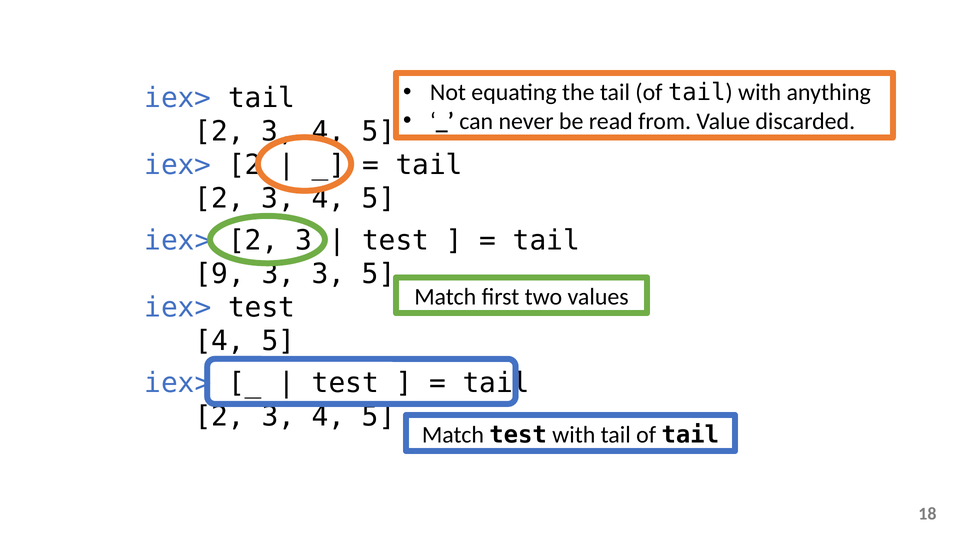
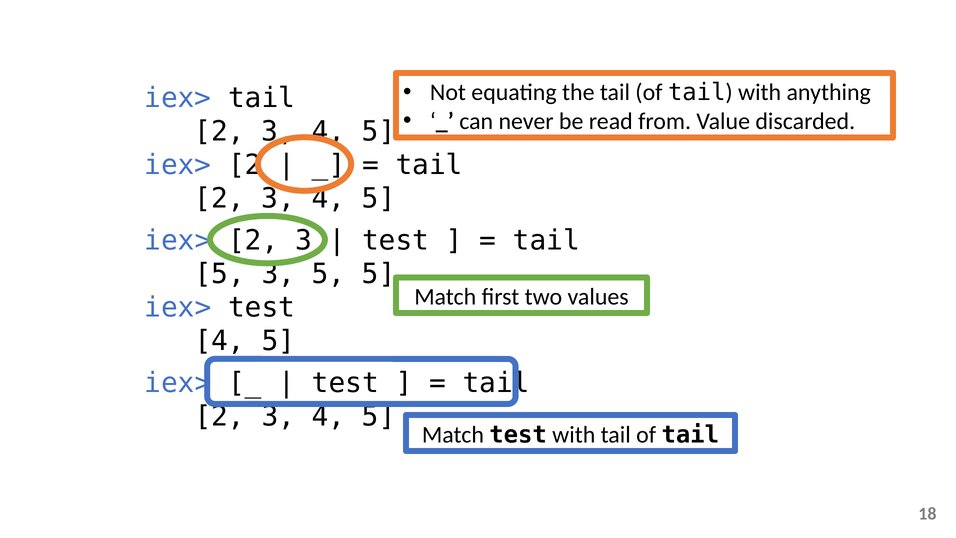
9: 9 -> 5 (220, 274)
3: 3 -> 5 (328, 274)
